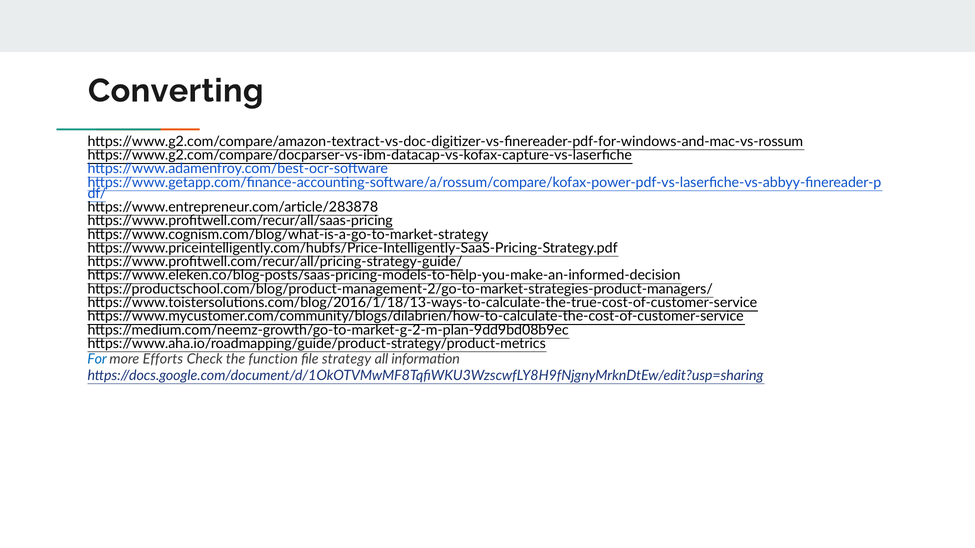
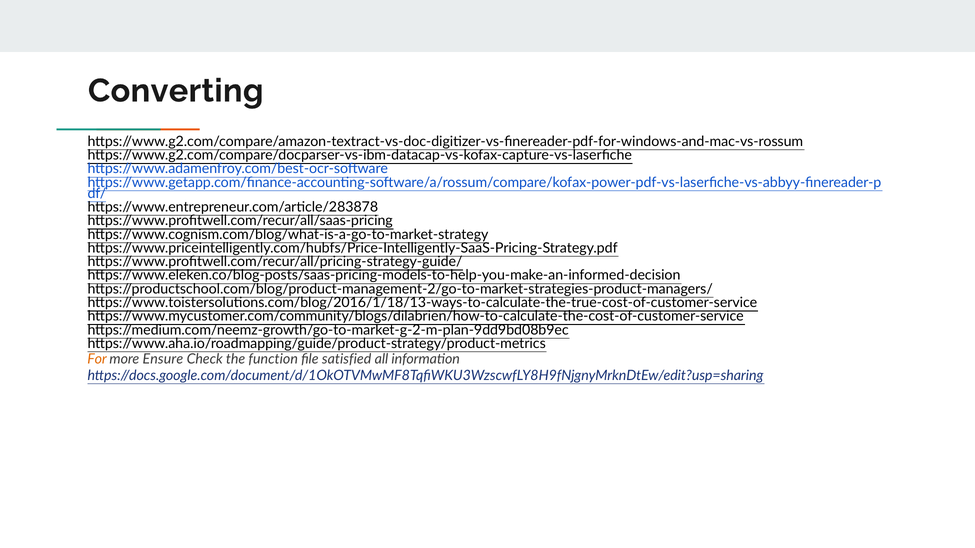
For colour: blue -> orange (97, 360)
Efforts: Efforts -> Ensure (163, 360)
strategy: strategy -> satisfied (347, 360)
